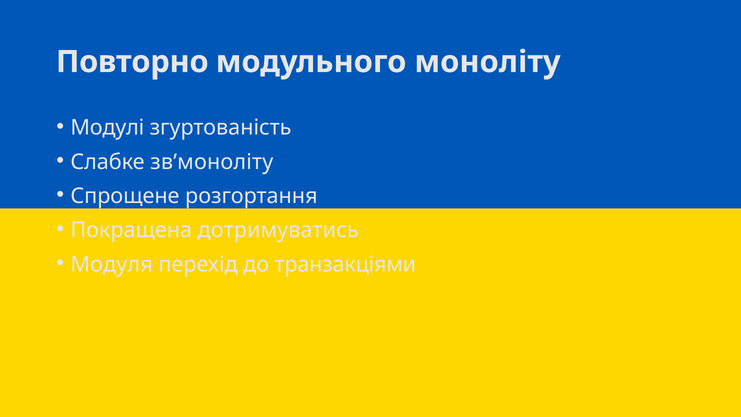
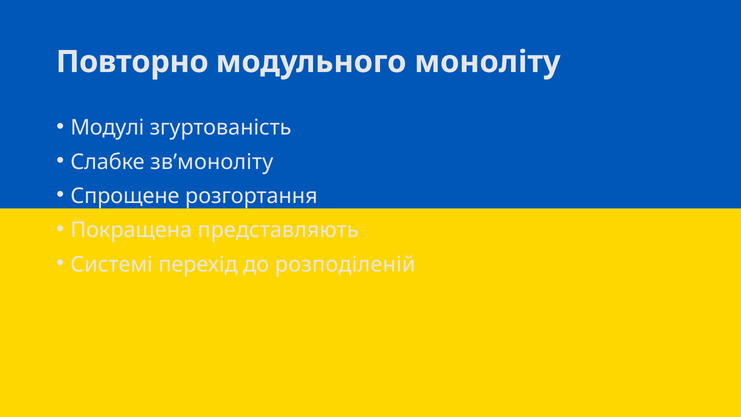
дотримуватись: дотримуватись -> представляють (278, 230)
Модуля: Модуля -> Системі (112, 264)
транзакціями: транзакціями -> розподіленій (345, 264)
